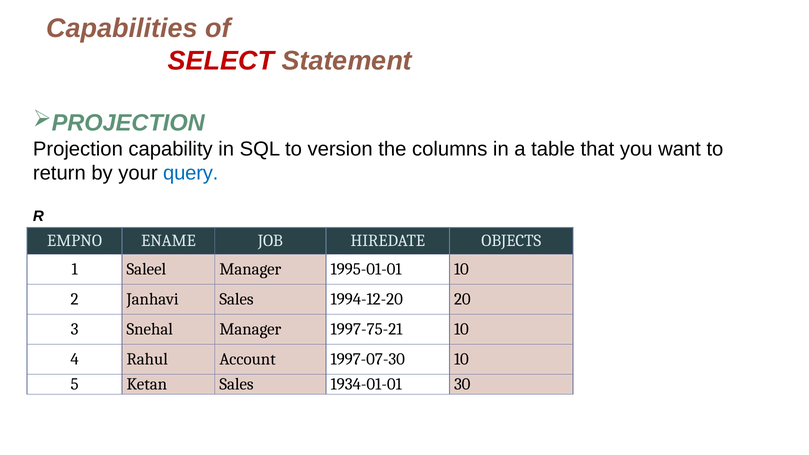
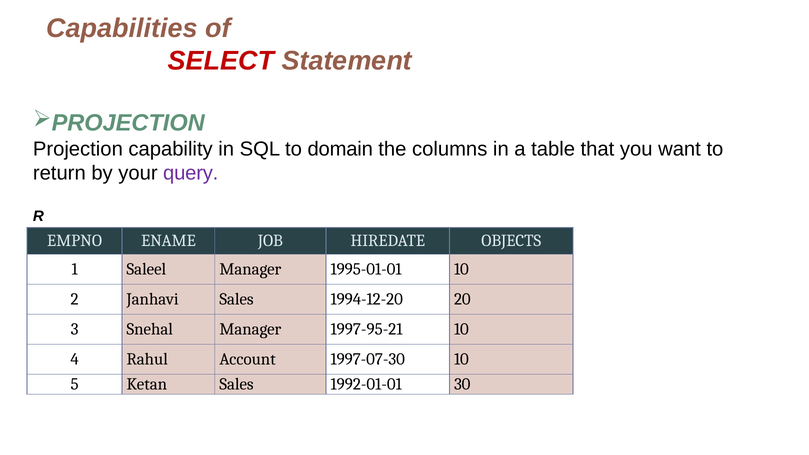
version: version -> domain (340, 149)
query colour: blue -> purple (191, 173)
1997-75-21: 1997-75-21 -> 1997-95-21 (367, 329)
1934-01-01: 1934-01-01 -> 1992-01-01 (366, 384)
